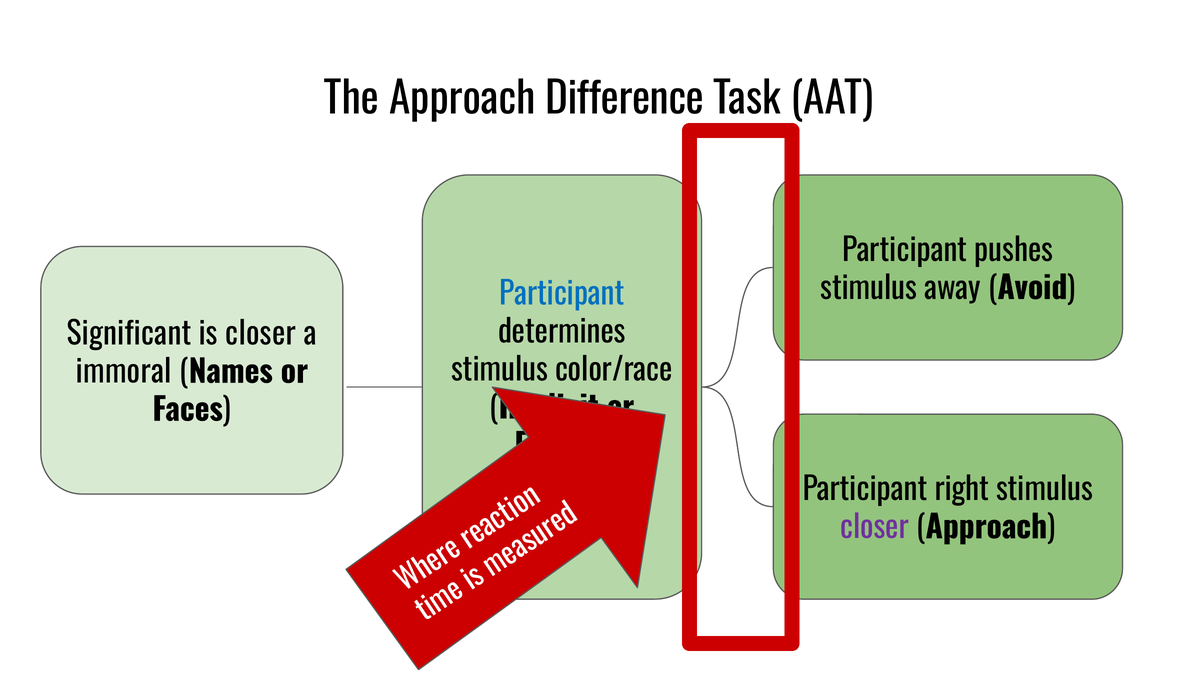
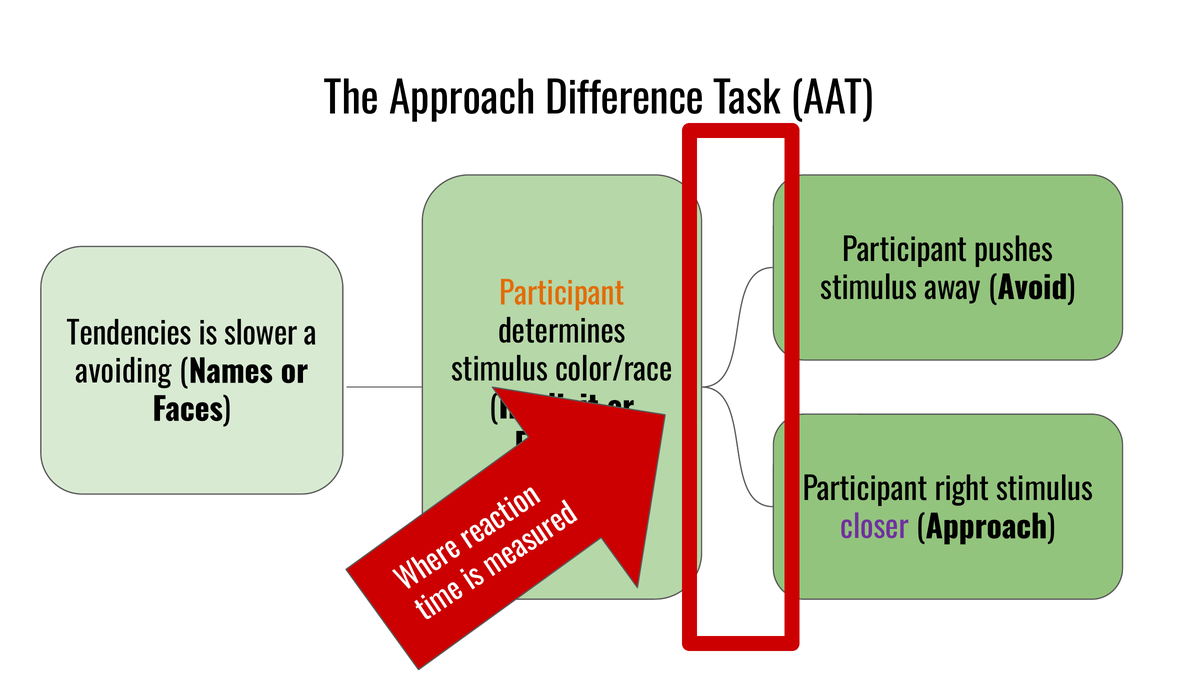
Participant colour: blue -> orange (562, 294)
Significant: Significant -> Tendencies (129, 334)
is closer: closer -> slower (261, 334)
immoral: immoral -> avoiding (124, 372)
